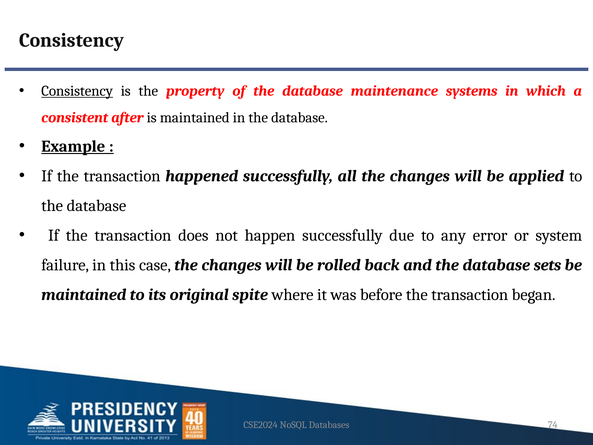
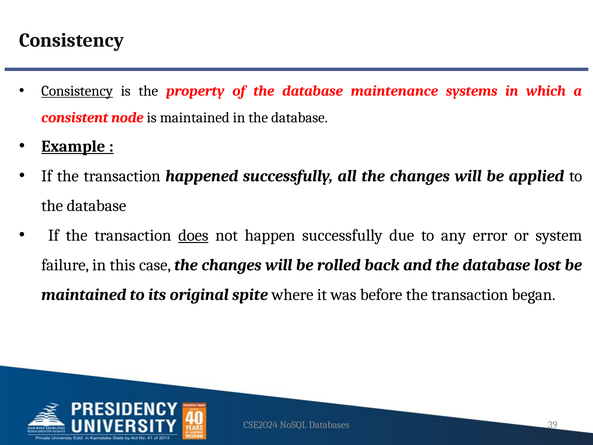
after: after -> node (127, 118)
does underline: none -> present (193, 235)
sets: sets -> lost (547, 265)
74: 74 -> 39 (553, 425)
